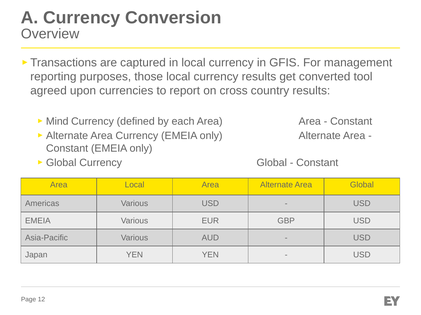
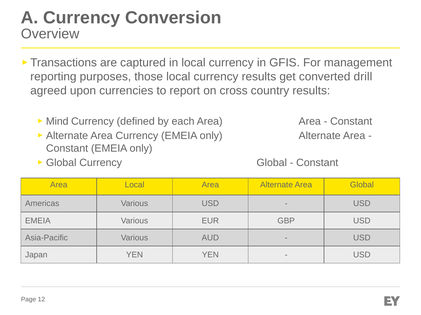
tool: tool -> drill (363, 77)
